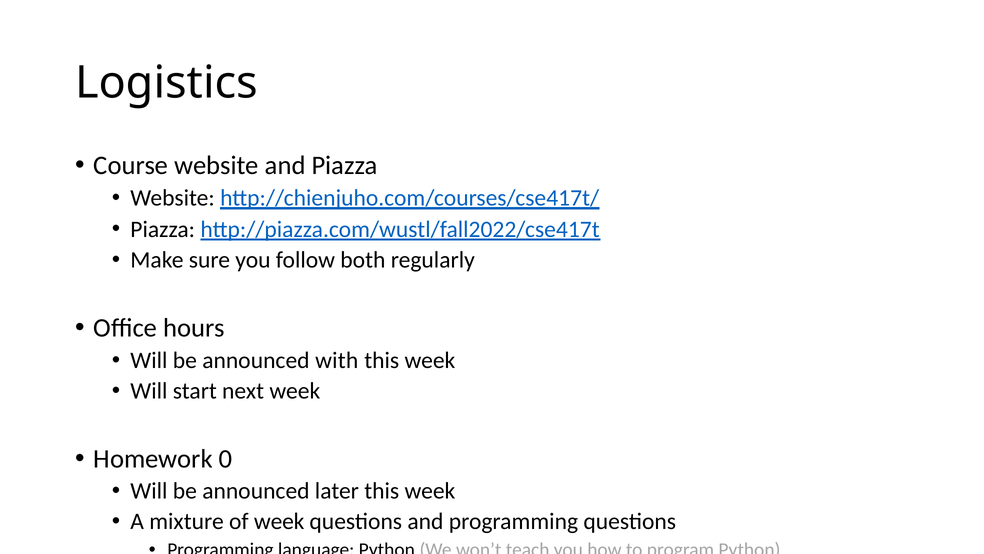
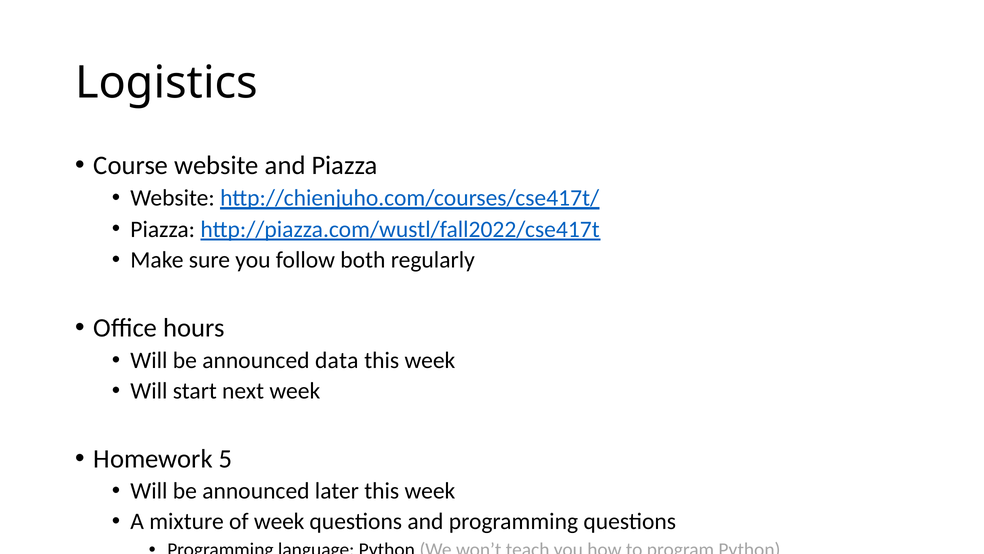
with: with -> data (337, 360)
0: 0 -> 5 (226, 458)
